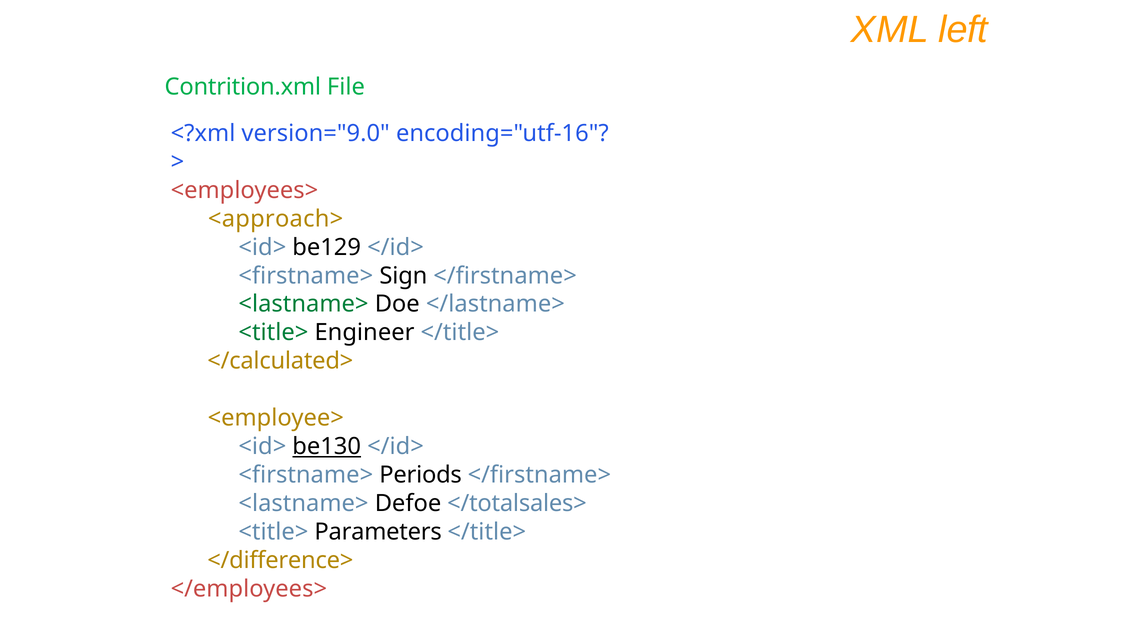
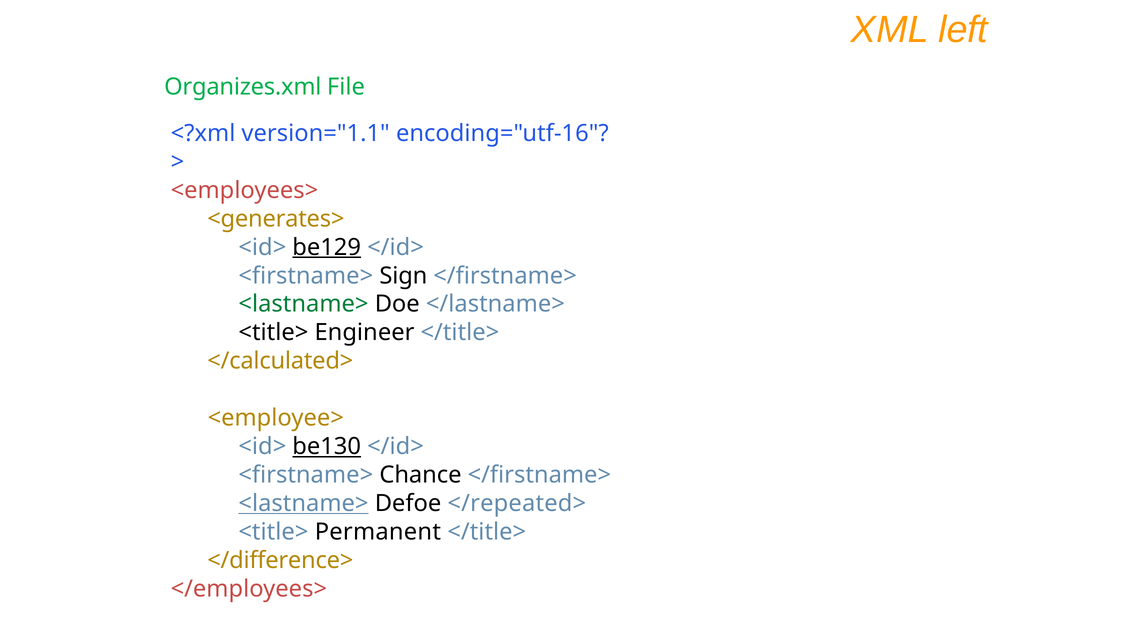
Contrition.xml: Contrition.xml -> Organizes.xml (243, 87)
version="9.0: version="9.0 -> version="1.1 (316, 133)
<approach>: <approach> -> <generates> (276, 219)
be129 underline: none -> present (327, 247)
<title> colour: green -> black (273, 333)
Periods: Periods -> Chance (421, 475)
<lastname> underline: none -> present (303, 503)
</totalsales>: </totalsales> -> </repeated> (517, 503)
Parameters: Parameters -> Permanent (378, 532)
